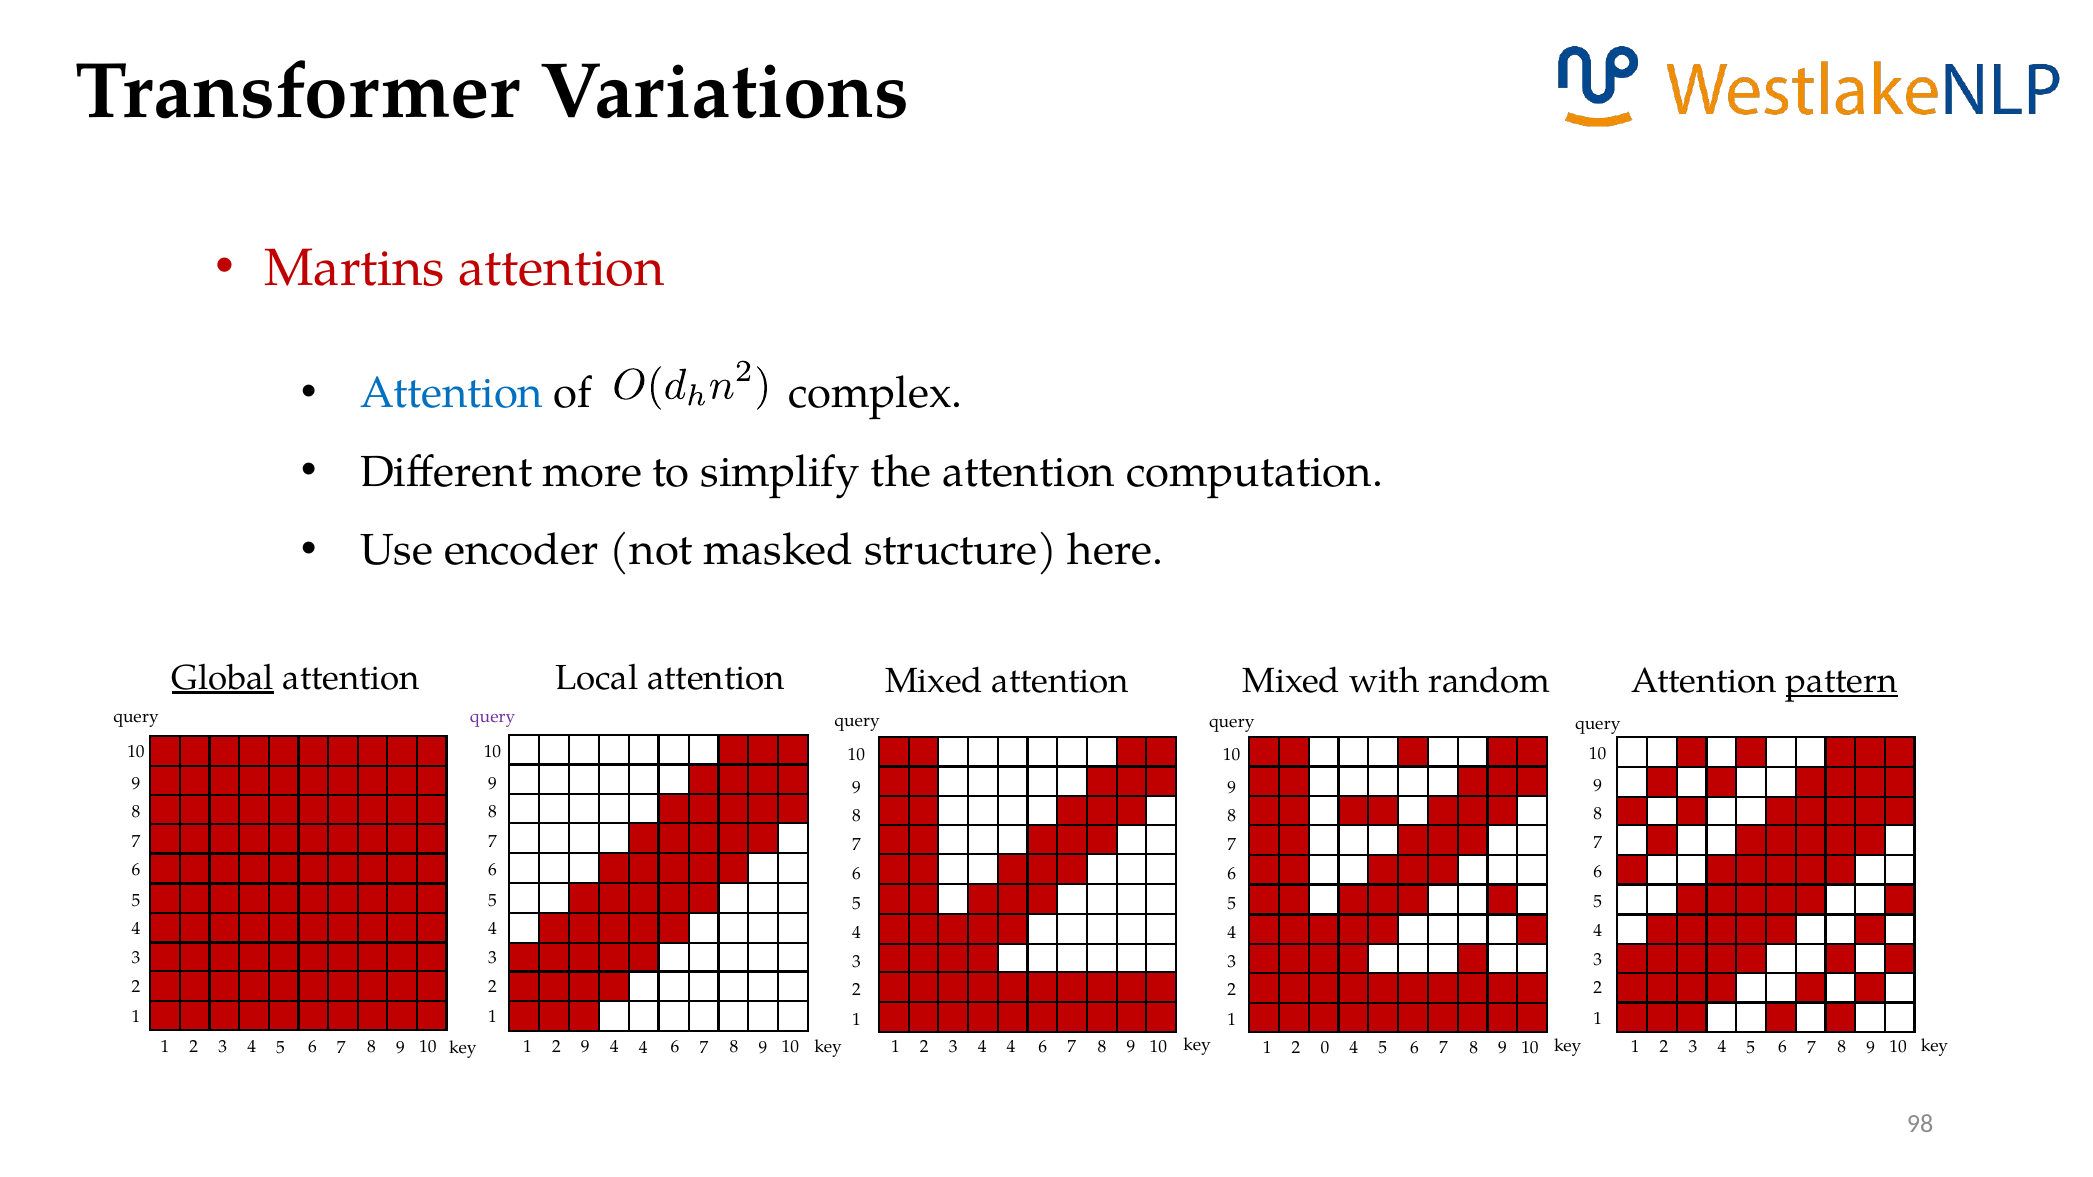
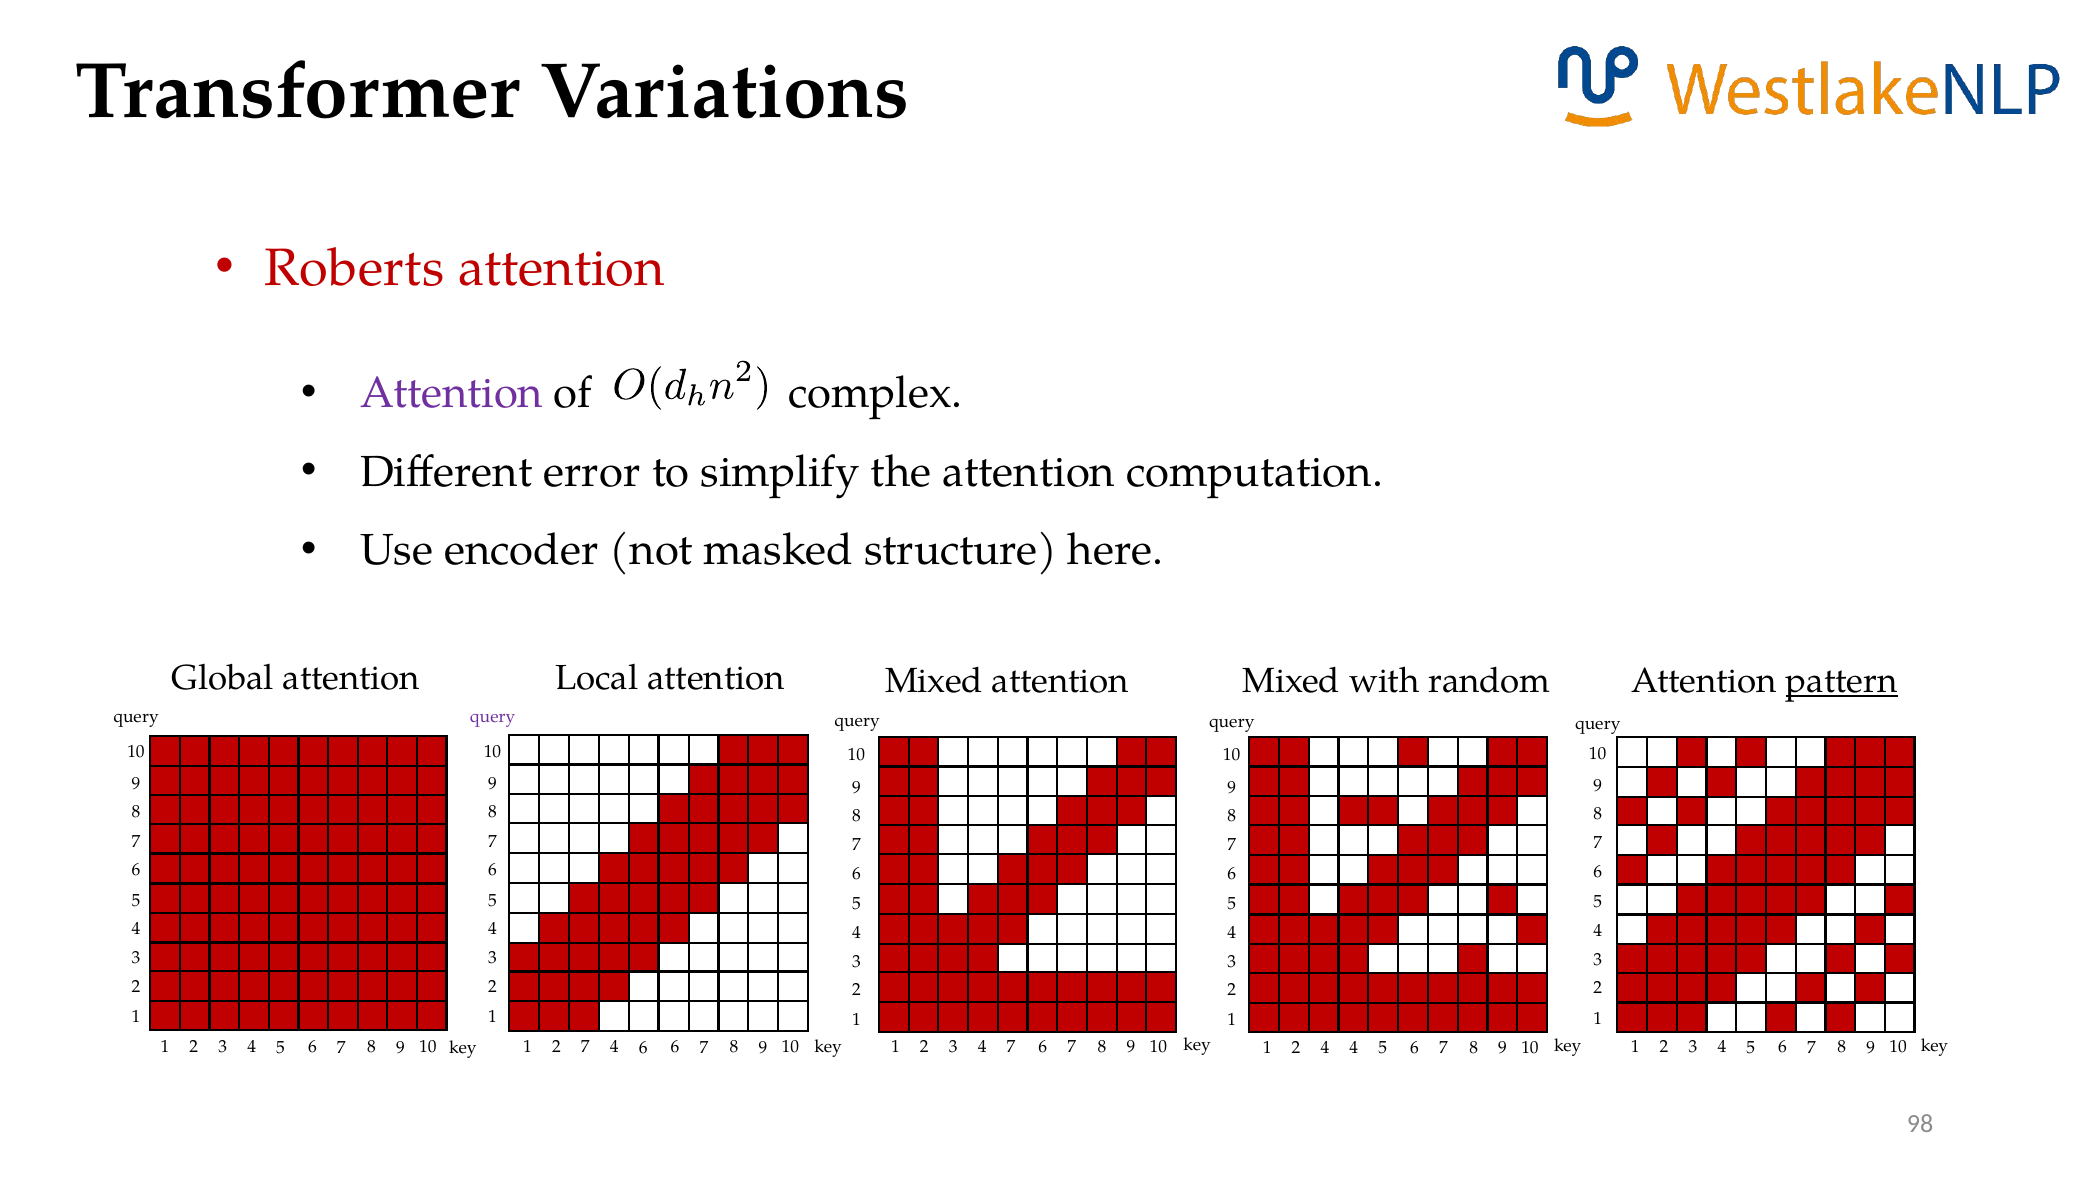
Martins: Martins -> Roberts (355, 268)
Attention colour: blue -> purple (452, 393)
more: more -> error (592, 472)
Global underline: present -> none (223, 678)
2 9: 9 -> 7 (585, 1047)
4: 4 -> 6 (643, 1048)
2 3 4 4: 4 -> 7 (1011, 1047)
2 0: 0 -> 4 (1325, 1048)
